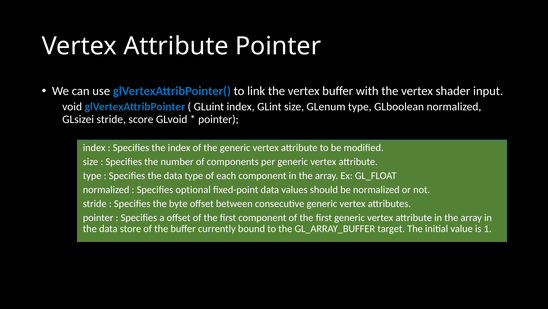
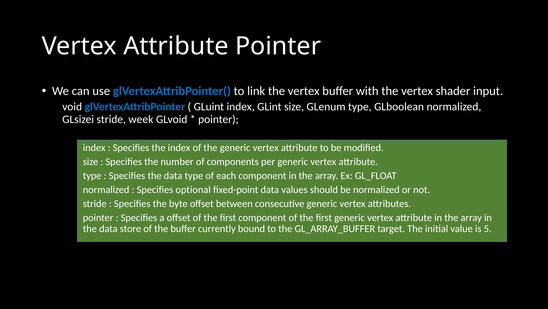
score: score -> week (141, 119)
1: 1 -> 5 (488, 228)
